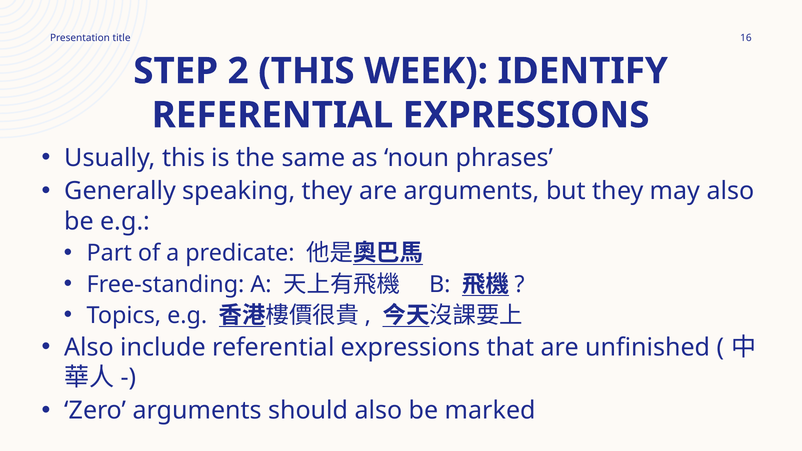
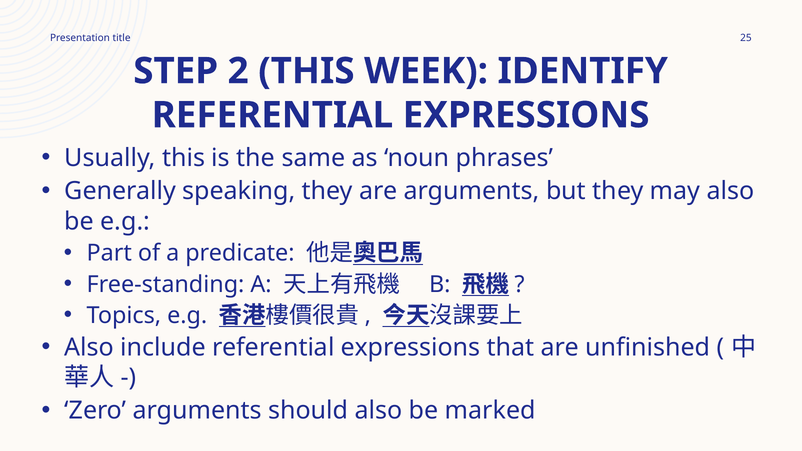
16: 16 -> 25 (746, 38)
